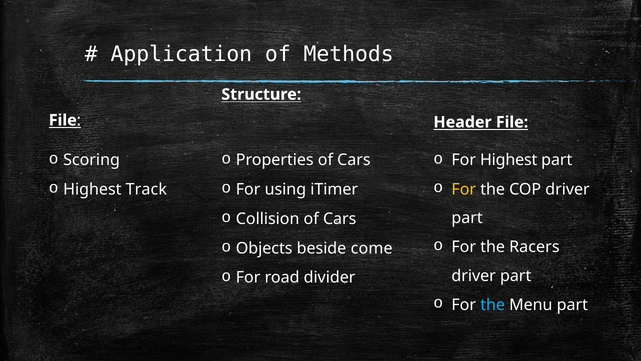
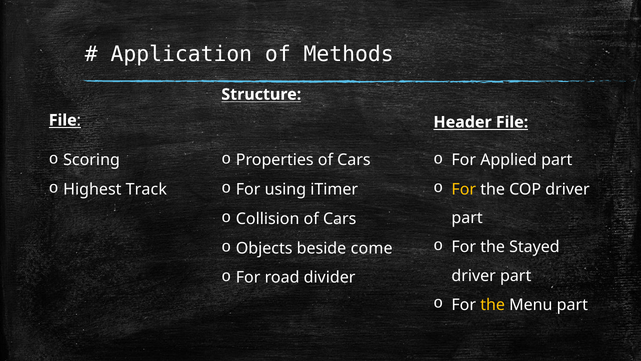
For Highest: Highest -> Applied (509, 160)
Racers: Racers -> Stayed (534, 247)
the colour: light blue -> yellow (493, 304)
